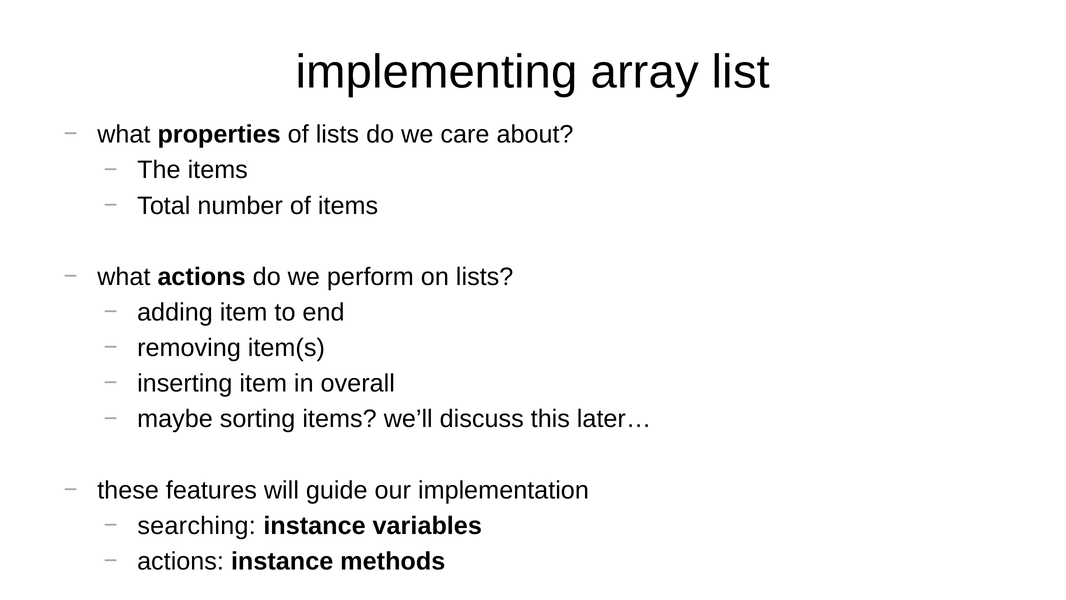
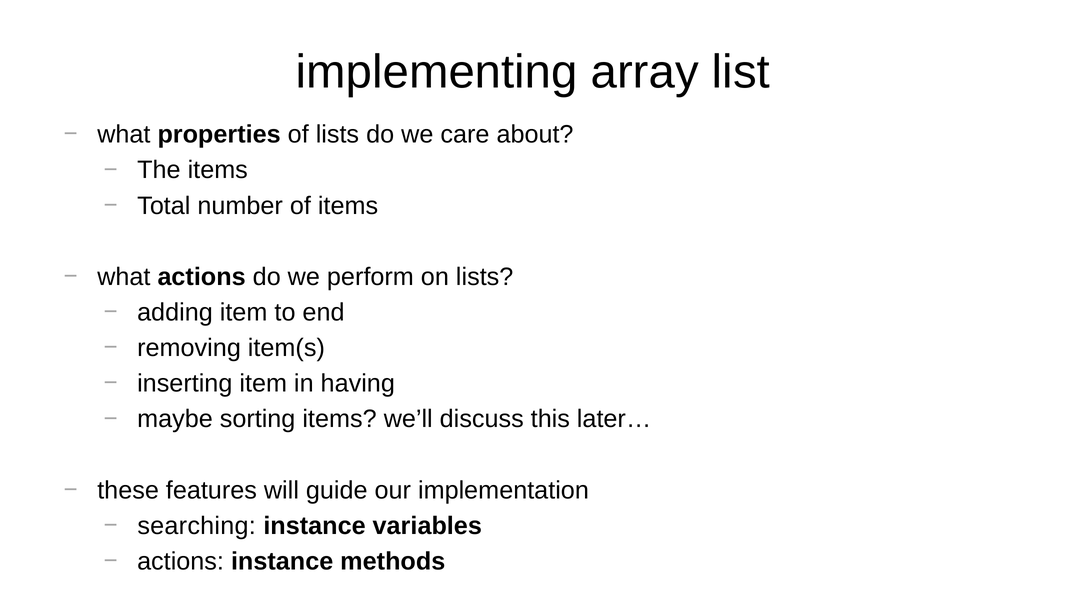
overall: overall -> having (358, 383)
